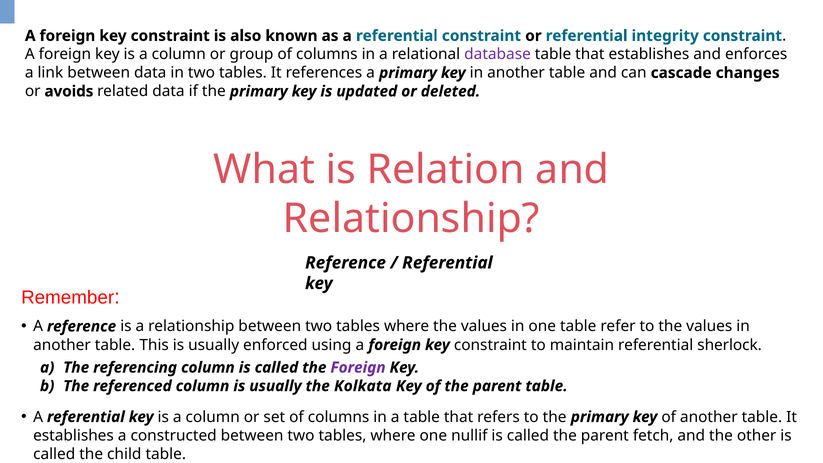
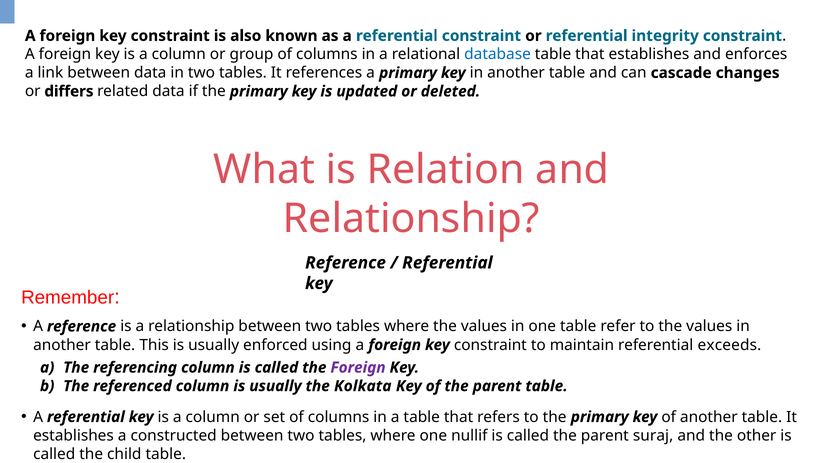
database colour: purple -> blue (498, 54)
avoids: avoids -> differs (69, 91)
sherlock: sherlock -> exceeds (729, 345)
fetch: fetch -> suraj (653, 435)
